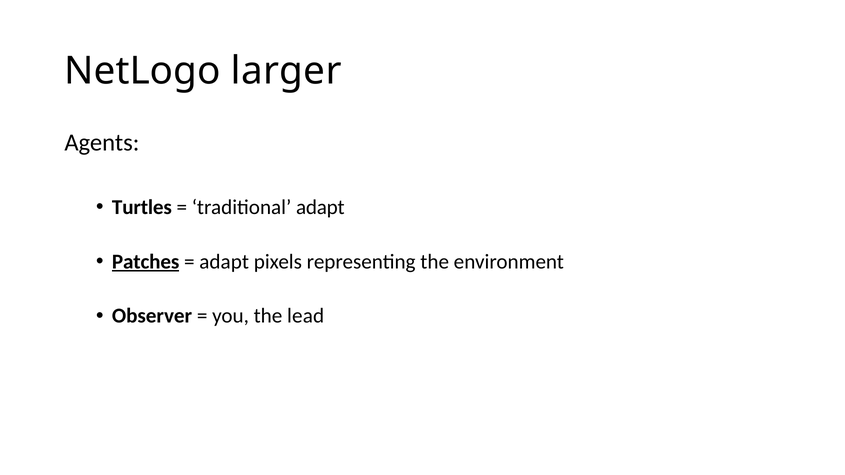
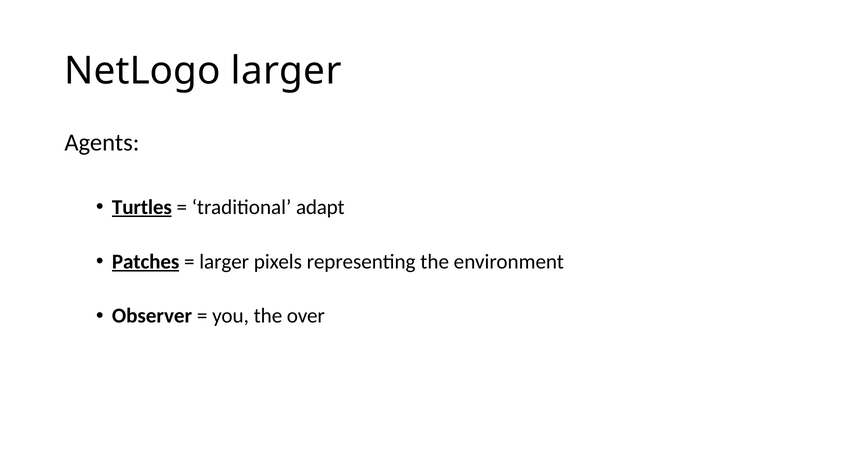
Turtles underline: none -> present (142, 207)
adapt: adapt -> larger (224, 262)
lead: lead -> over (306, 316)
